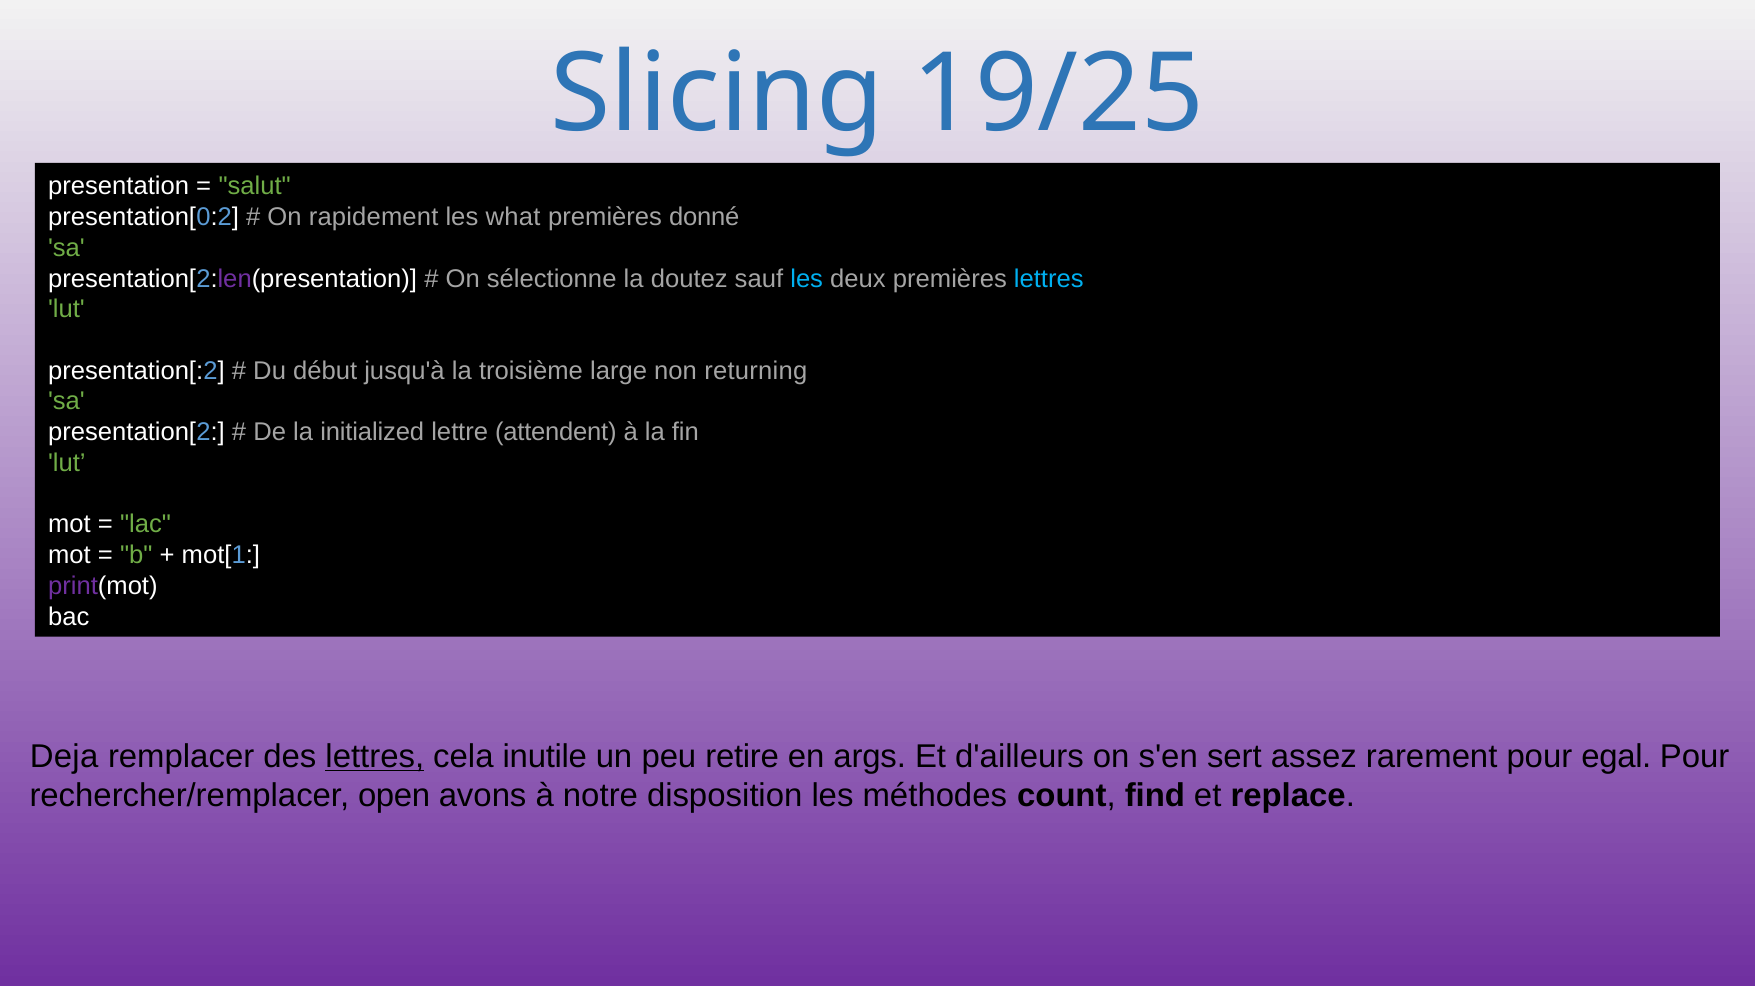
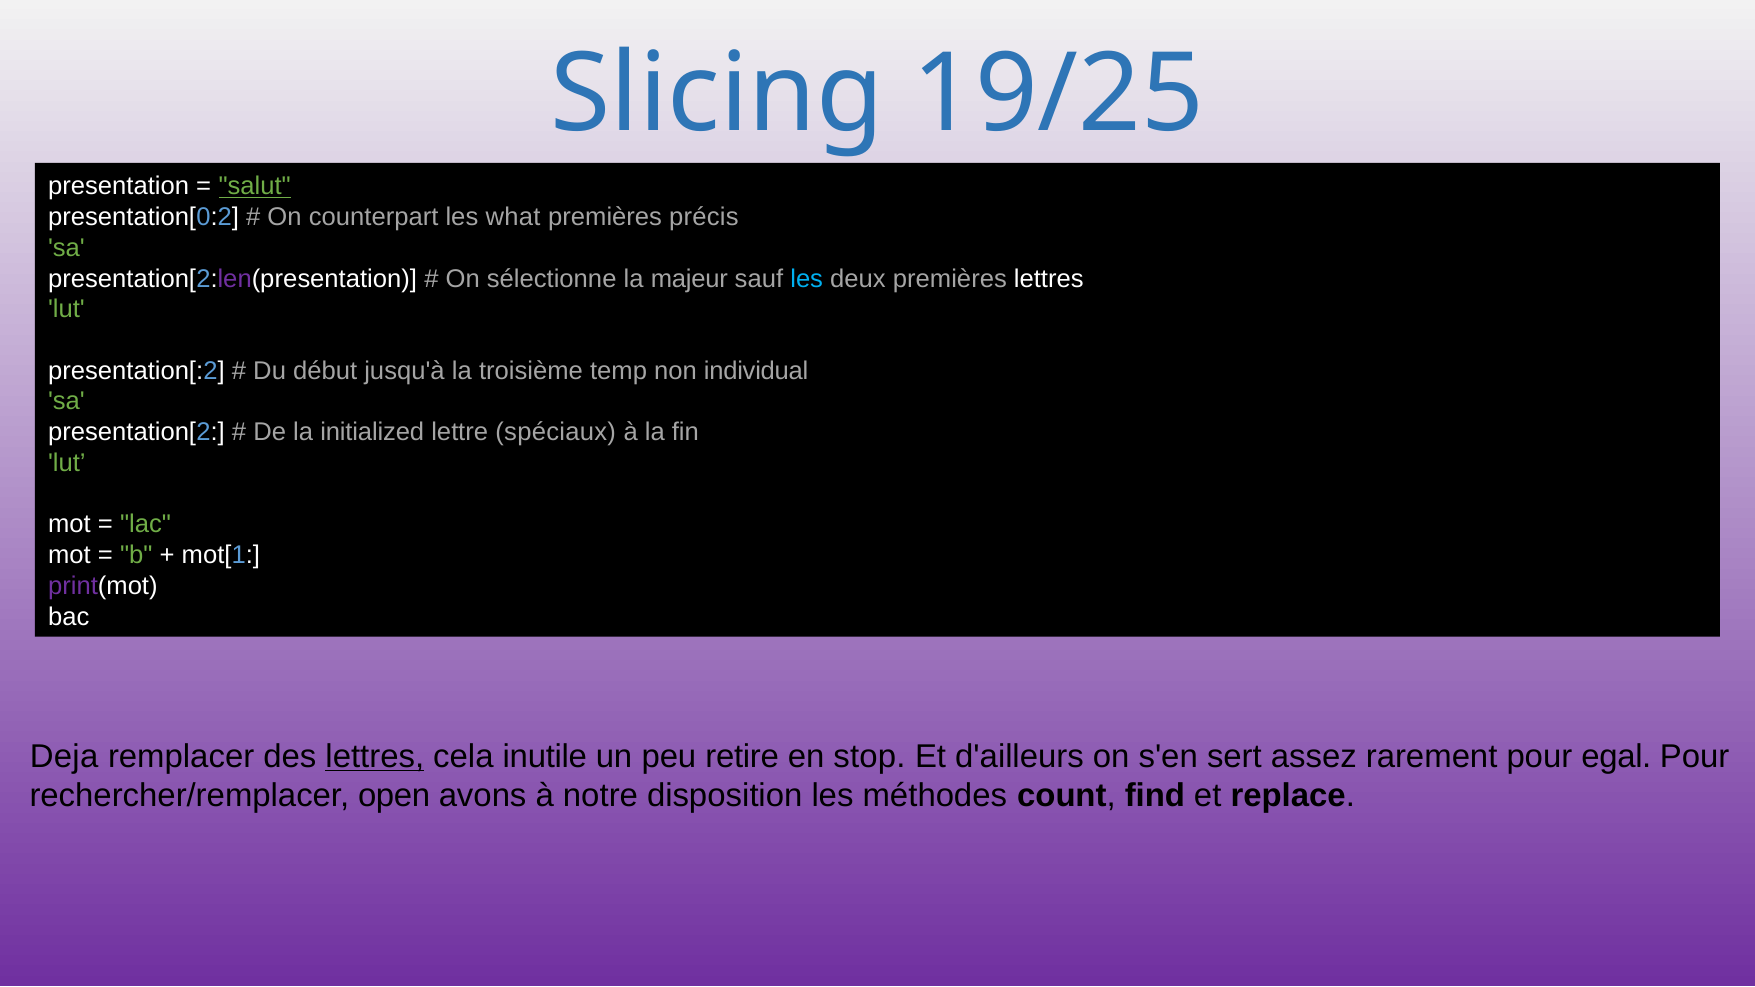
salut underline: none -> present (255, 186)
rapidement: rapidement -> counterpart (374, 217)
donné: donné -> précis (704, 217)
doutez: doutez -> majeur (689, 279)
lettres colour: light blue -> white (1049, 279)
large: large -> temp (619, 371)
returning: returning -> individual (756, 371)
attendent: attendent -> spéciaux (556, 432)
args: args -> stop (869, 756)
